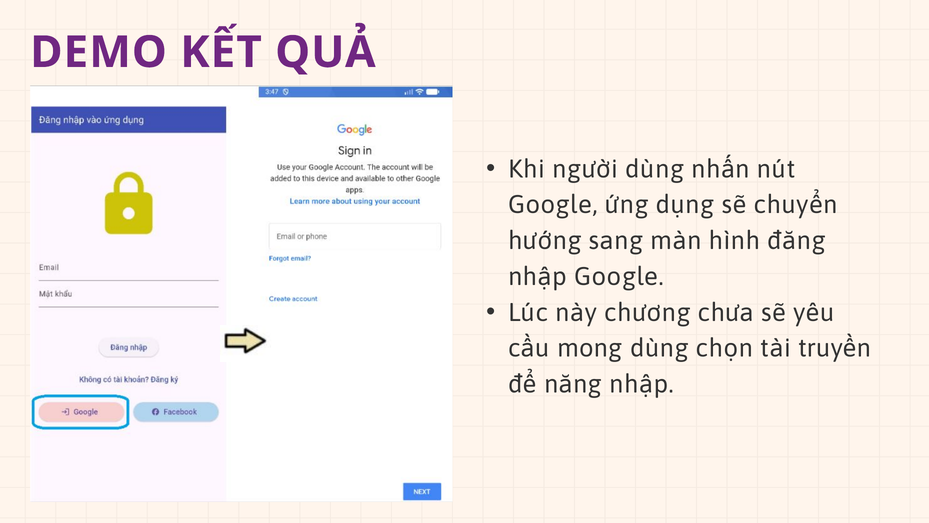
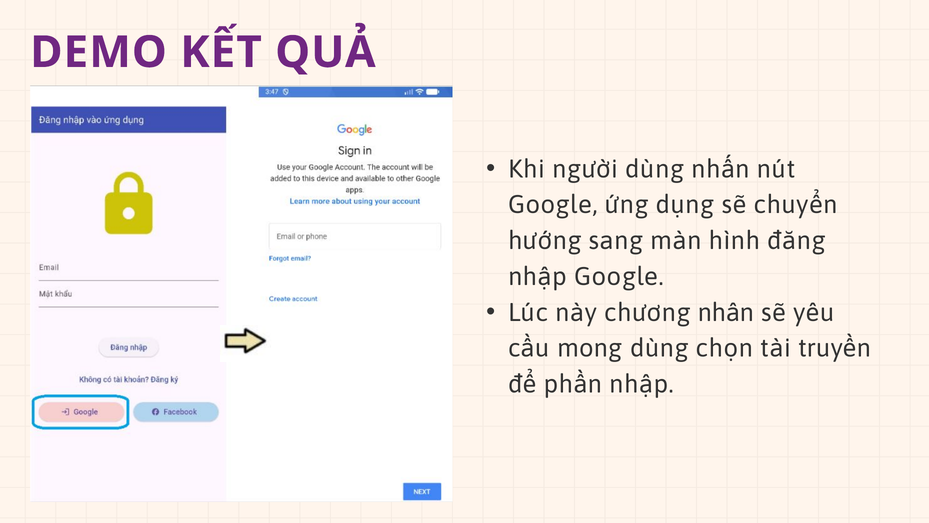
chưa: chưa -> nhân (726, 312)
năng: năng -> phần (573, 384)
